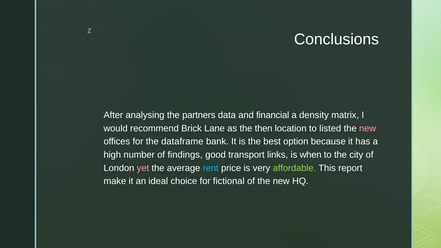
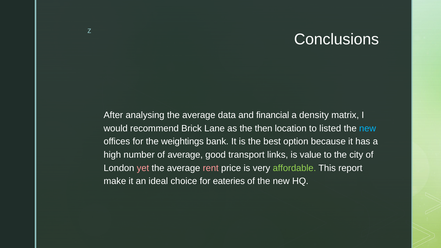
analysing the partners: partners -> average (199, 115)
new colour: pink -> light blue (368, 128)
dataframe: dataframe -> weightings (182, 142)
of findings: findings -> average (185, 155)
when: when -> value (311, 155)
rent colour: light blue -> pink (211, 168)
fictional: fictional -> eateries (229, 181)
